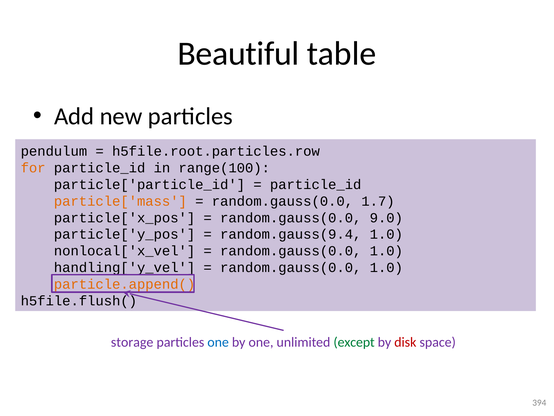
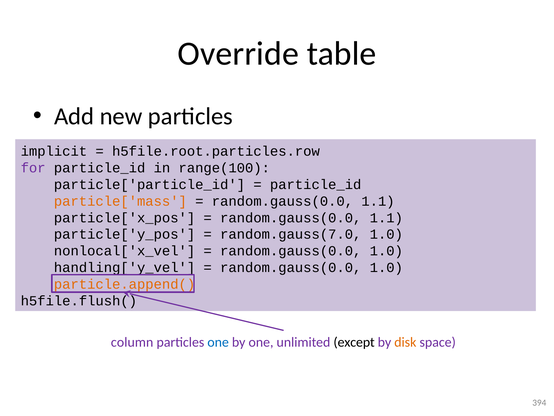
Beautiful: Beautiful -> Override (238, 54)
pendulum: pendulum -> implicit (54, 151)
for colour: orange -> purple (33, 168)
1.7: 1.7 -> 1.1 (378, 201)
9.0: 9.0 -> 1.1 (386, 218)
random.gauss(9.4: random.gauss(9.4 -> random.gauss(7.0 (291, 234)
storage: storage -> column (132, 342)
except colour: green -> black (354, 342)
disk colour: red -> orange (405, 342)
